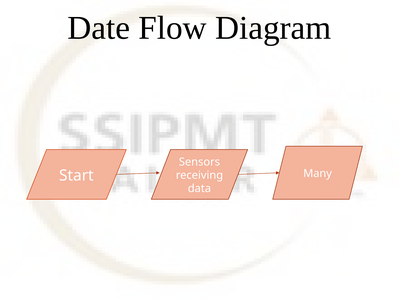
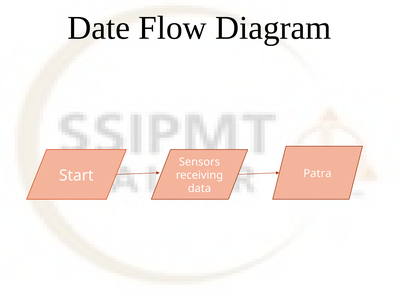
Many: Many -> Patra (317, 174)
